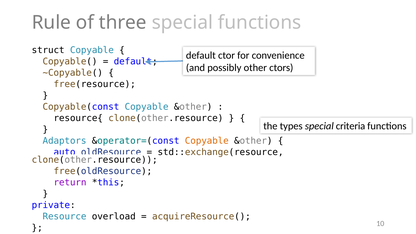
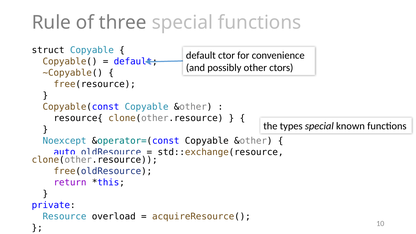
criteria: criteria -> known (350, 126)
Adaptors: Adaptors -> Noexcept (65, 141)
Copyable colour: orange -> black (207, 141)
